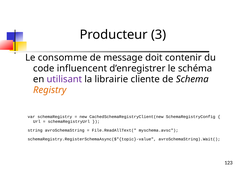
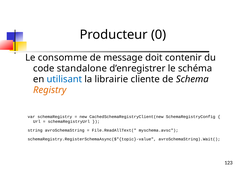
3: 3 -> 0 (159, 35)
influencent: influencent -> standalone (82, 69)
utilisant colour: purple -> blue (64, 79)
